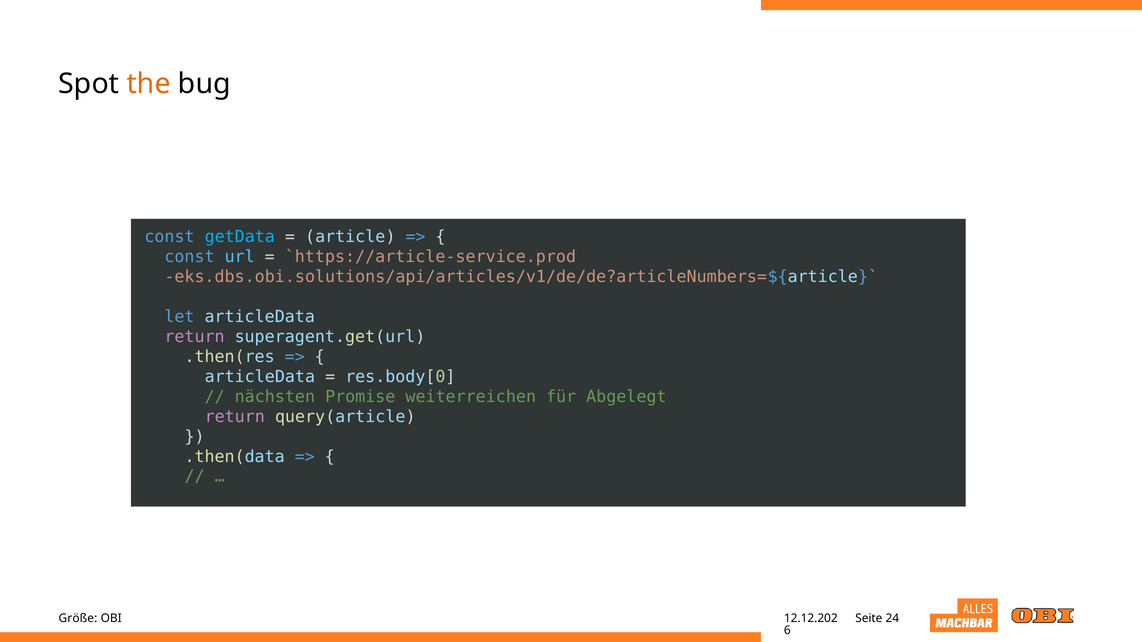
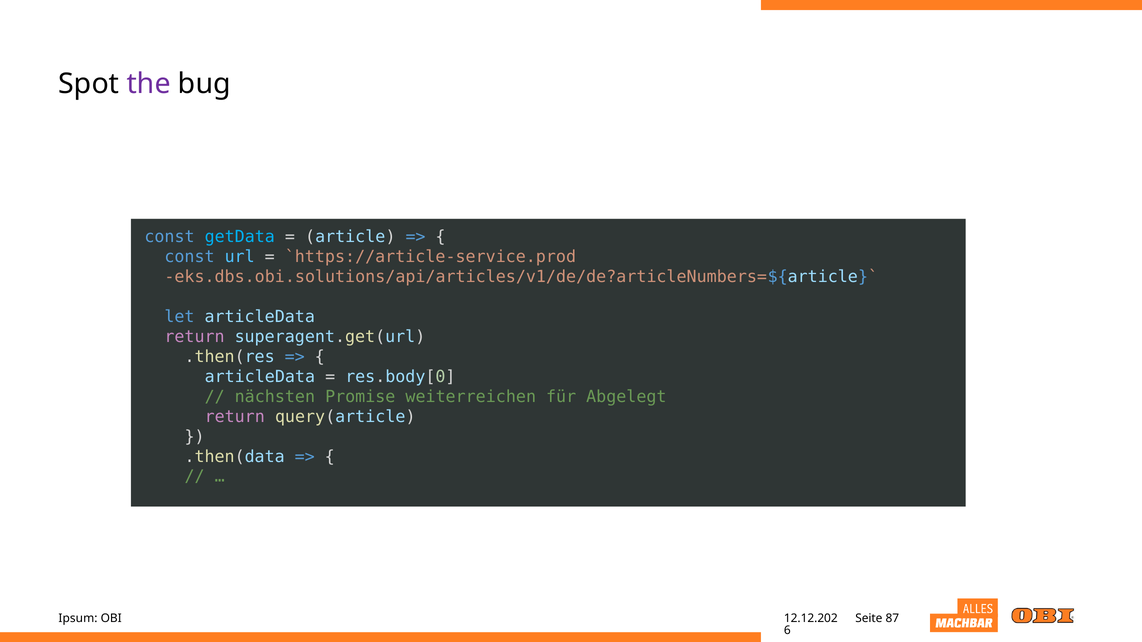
the colour: orange -> purple (149, 84)
Größe: Größe -> Ipsum (78, 619)
24: 24 -> 87 (892, 619)
